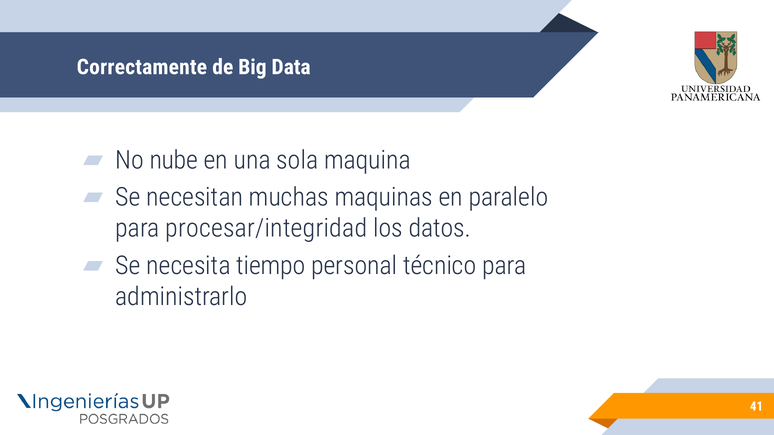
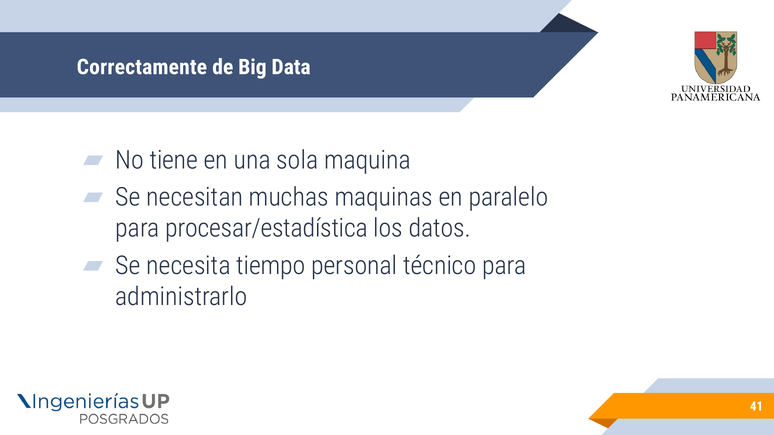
nube: nube -> tiene (174, 160)
procesar/integridad: procesar/integridad -> procesar/estadística (267, 229)
